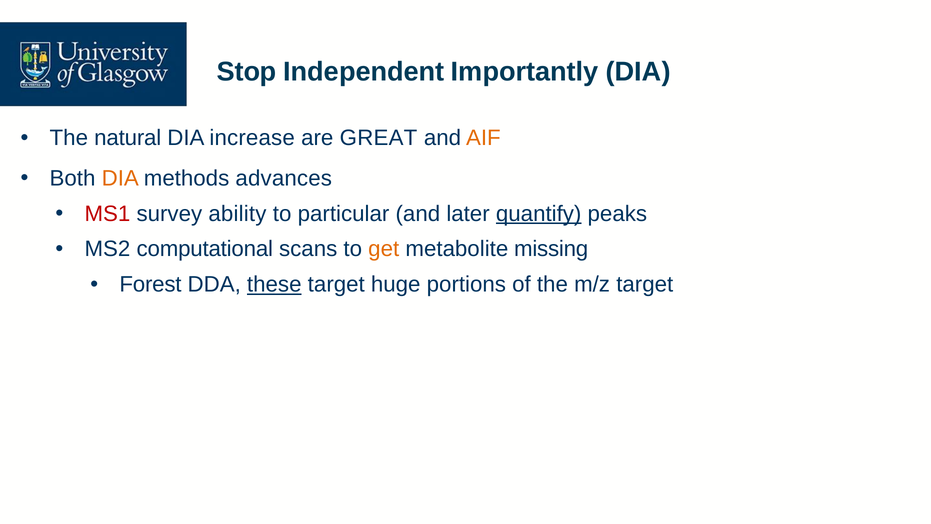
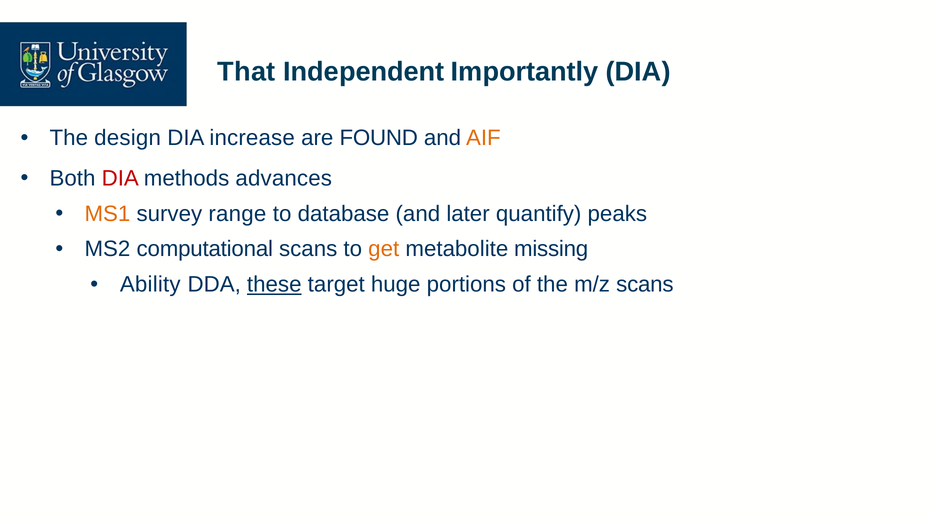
Stop: Stop -> That (246, 72)
natural: natural -> design (128, 138)
GREAT: GREAT -> FOUND (379, 138)
DIA colour: orange -> red (120, 178)
MS1 colour: red -> orange (107, 214)
ability: ability -> range (237, 214)
particular: particular -> database (344, 214)
quantify underline: present -> none (539, 214)
Forest: Forest -> Ability (150, 284)
m/z target: target -> scans (645, 284)
